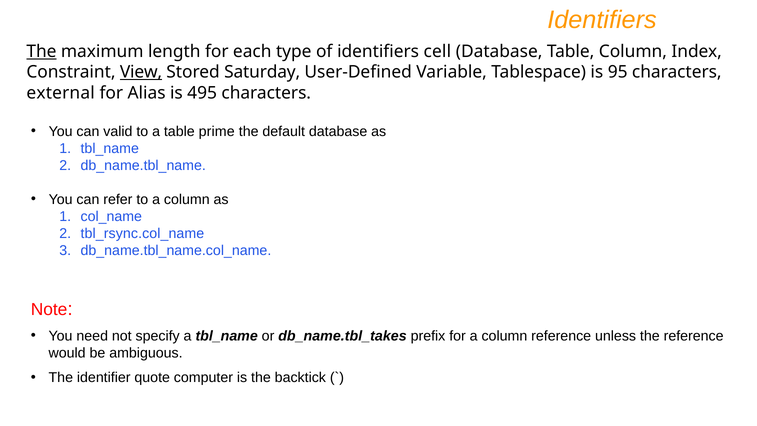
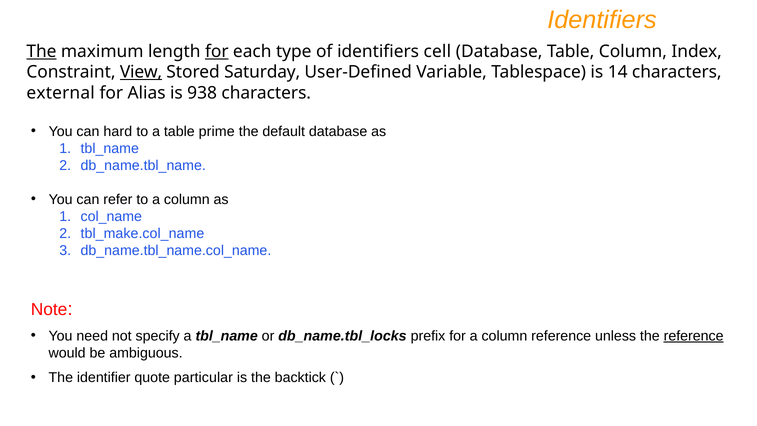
for underline: none -> present (217, 51)
95: 95 -> 14 (618, 72)
495: 495 -> 938 (202, 93)
valid: valid -> hard (118, 131)
tbl_rsync.col_name: tbl_rsync.col_name -> tbl_make.col_name (142, 234)
db_name.tbl_takes: db_name.tbl_takes -> db_name.tbl_locks (342, 336)
reference underline: none -> present (694, 336)
computer: computer -> particular (203, 378)
